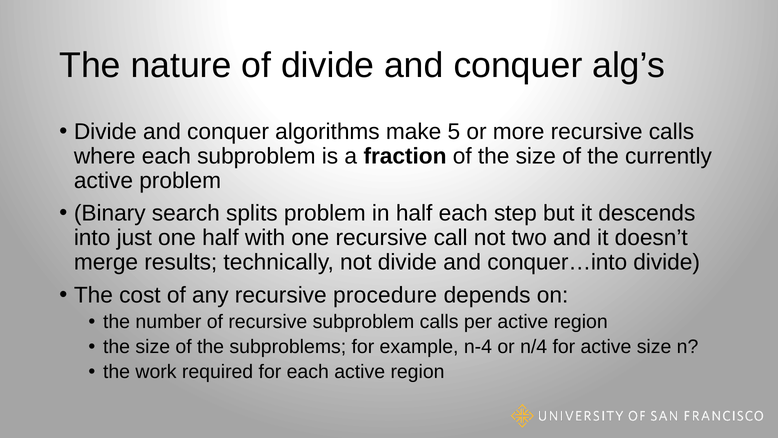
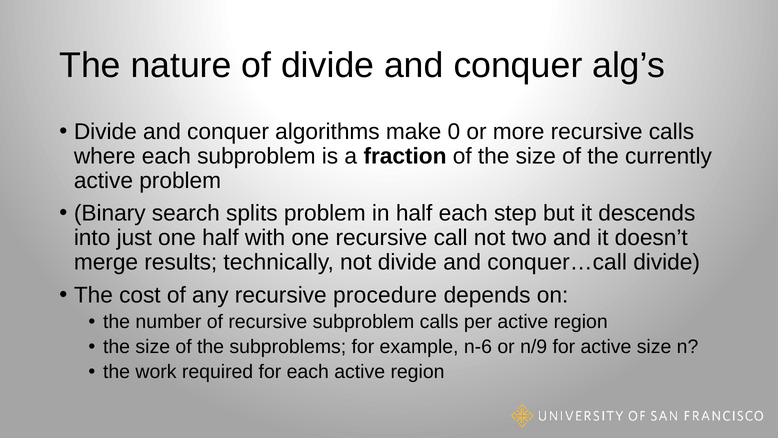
5: 5 -> 0 (454, 132)
conquer…into: conquer…into -> conquer…call (557, 262)
n-4: n-4 -> n-6 (478, 347)
n/4: n/4 -> n/9 (534, 347)
